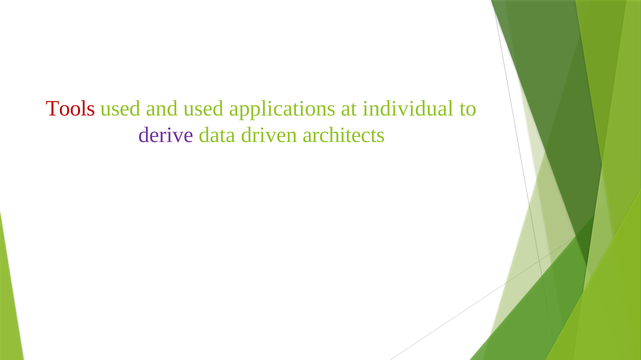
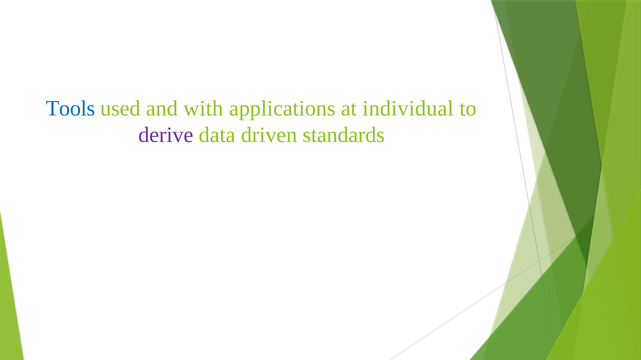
Tools colour: red -> blue (70, 109)
and used: used -> with (203, 109)
architects: architects -> standards (344, 135)
